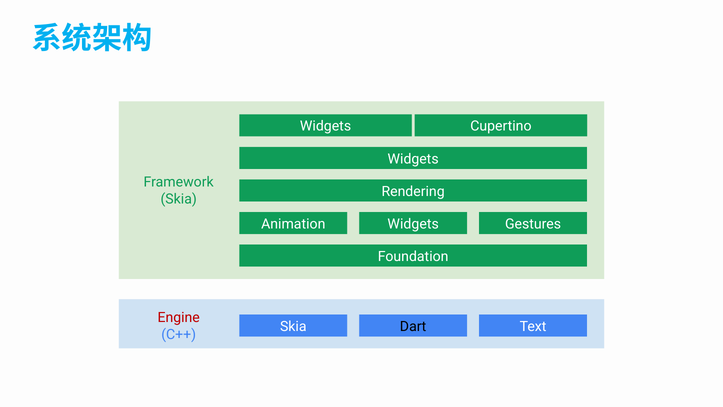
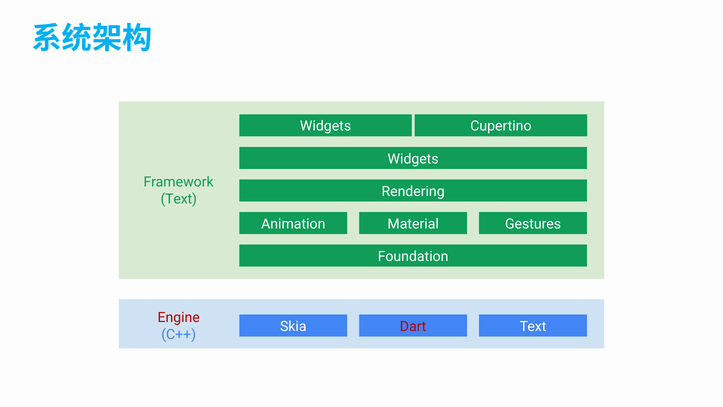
Skia: Skia -> Text (179, 199)
Animation Widgets: Widgets -> Material (413, 224)
Dart colour: black -> red (413, 326)
